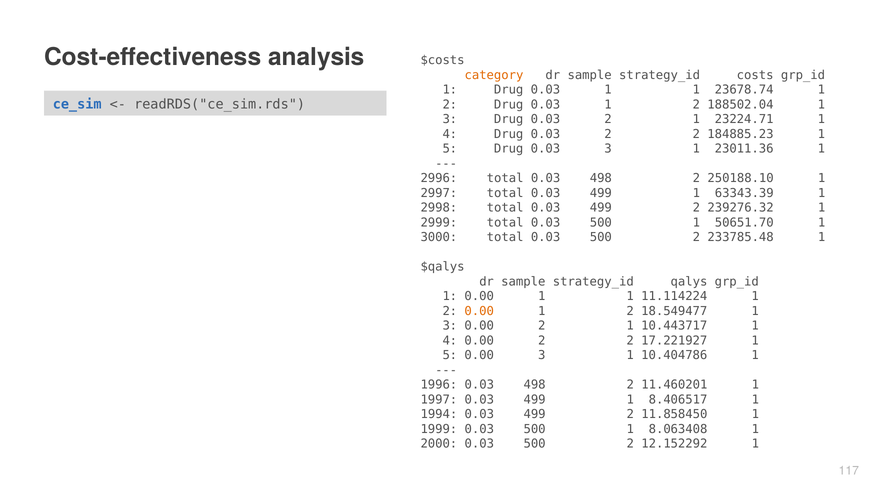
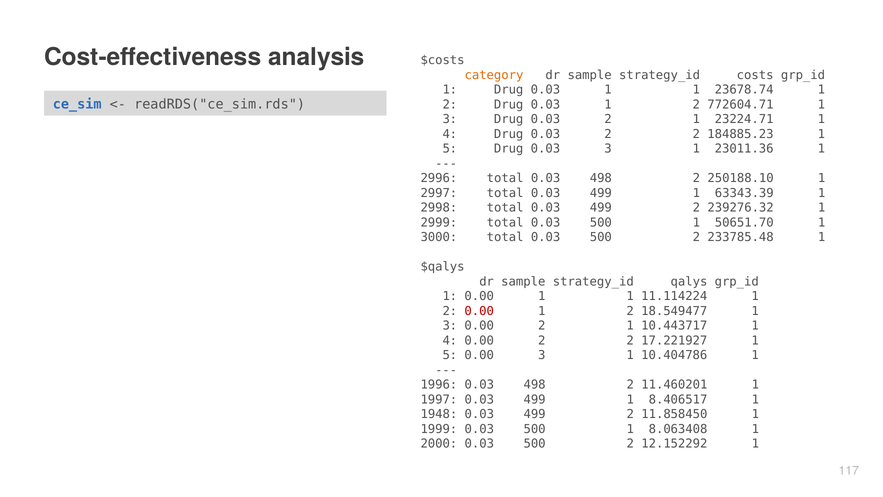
188502.04: 188502.04 -> 772604.71 (740, 105)
0.00 colour: orange -> red (479, 311)
1994: 1994 -> 1948 (439, 414)
